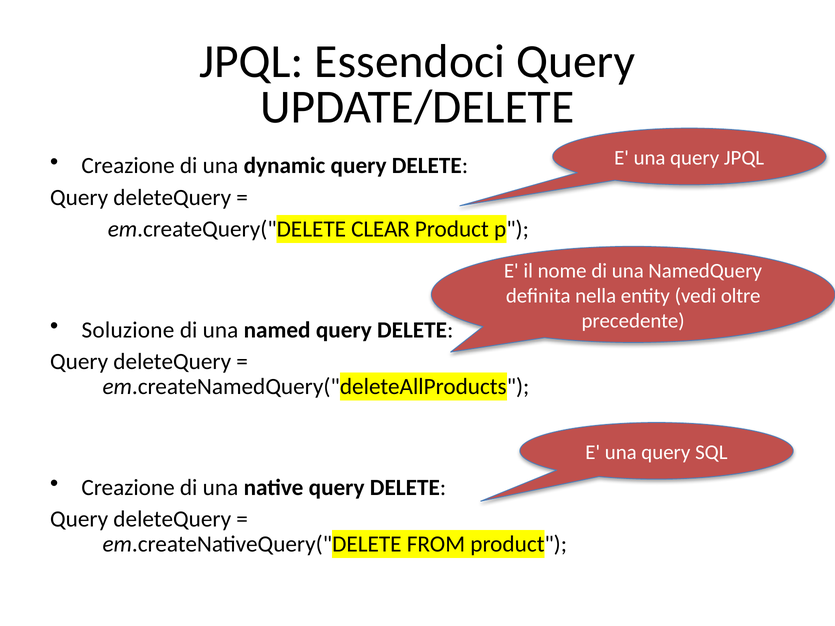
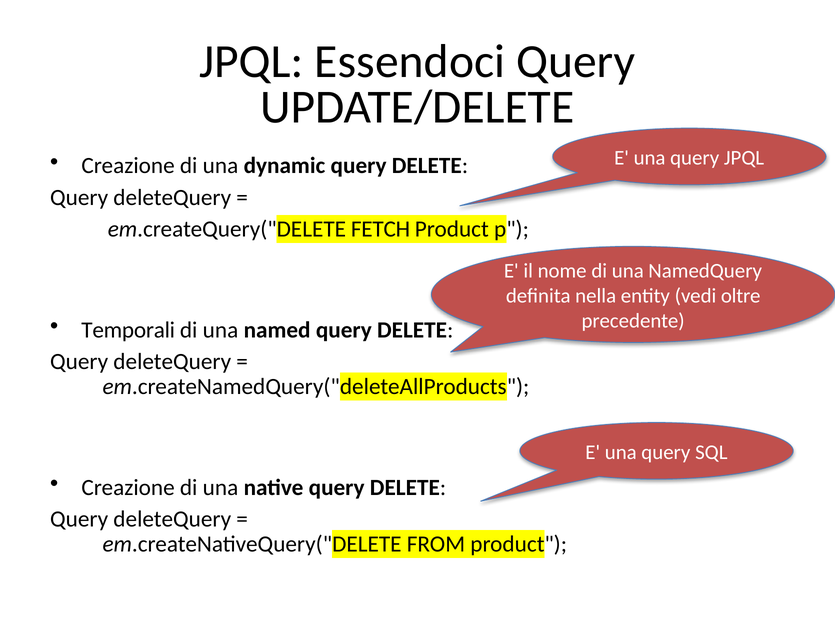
CLEAR: CLEAR -> FETCH (381, 229)
Soluzione: Soluzione -> Temporali (128, 330)
